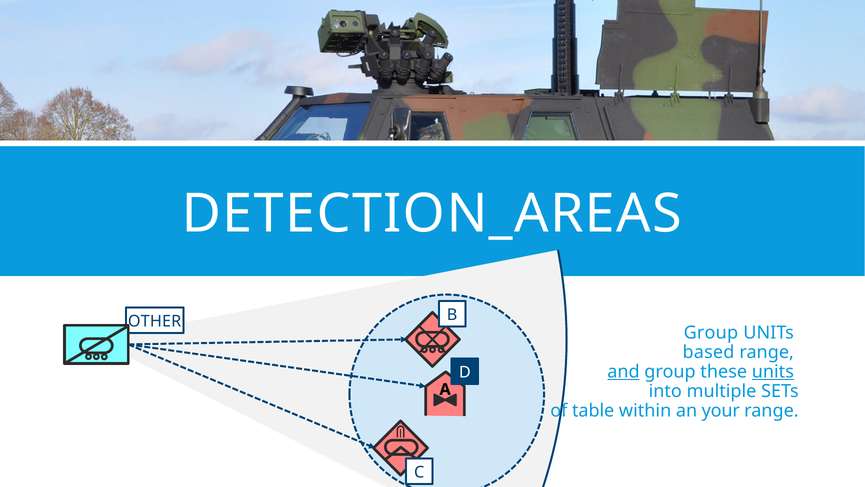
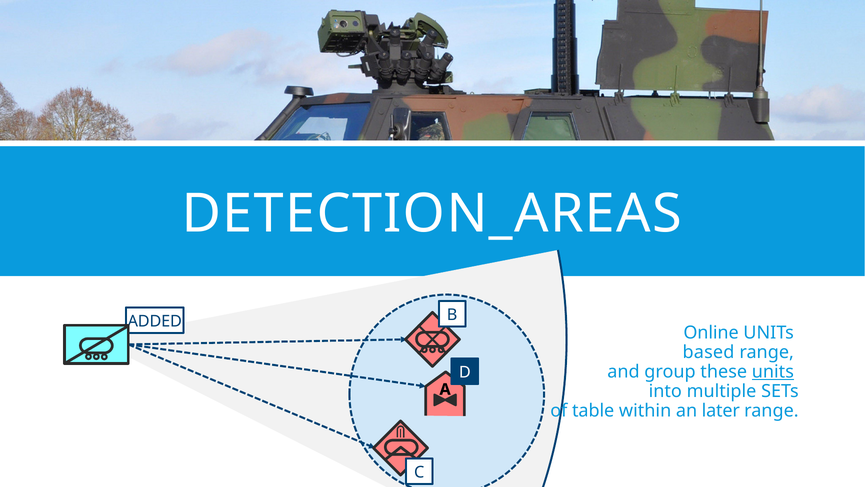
OTHER: OTHER -> ADDED (155, 321)
Group: Group -> Online (711, 332)
and underline: present -> none (623, 371)
your: your -> later (721, 410)
